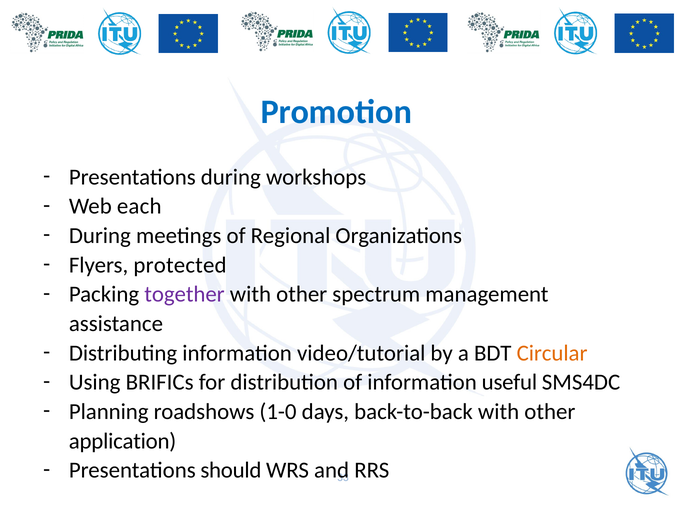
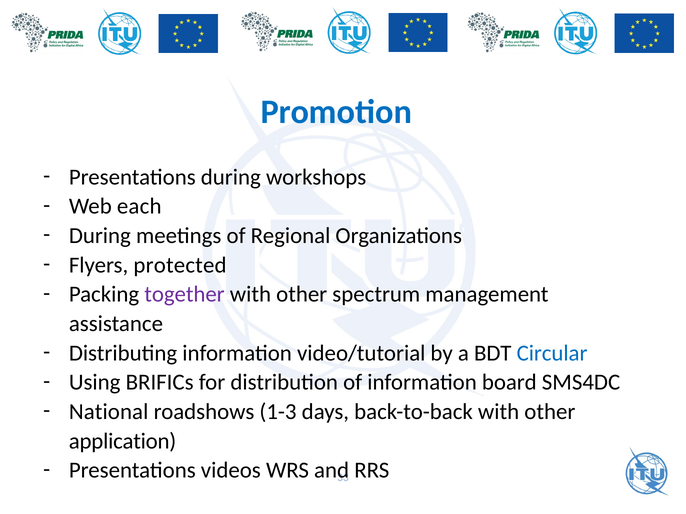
Circular colour: orange -> blue (552, 353)
useful: useful -> board (509, 383)
Planning: Planning -> National (109, 412)
1-0: 1-0 -> 1-3 (278, 412)
should: should -> videos (231, 471)
